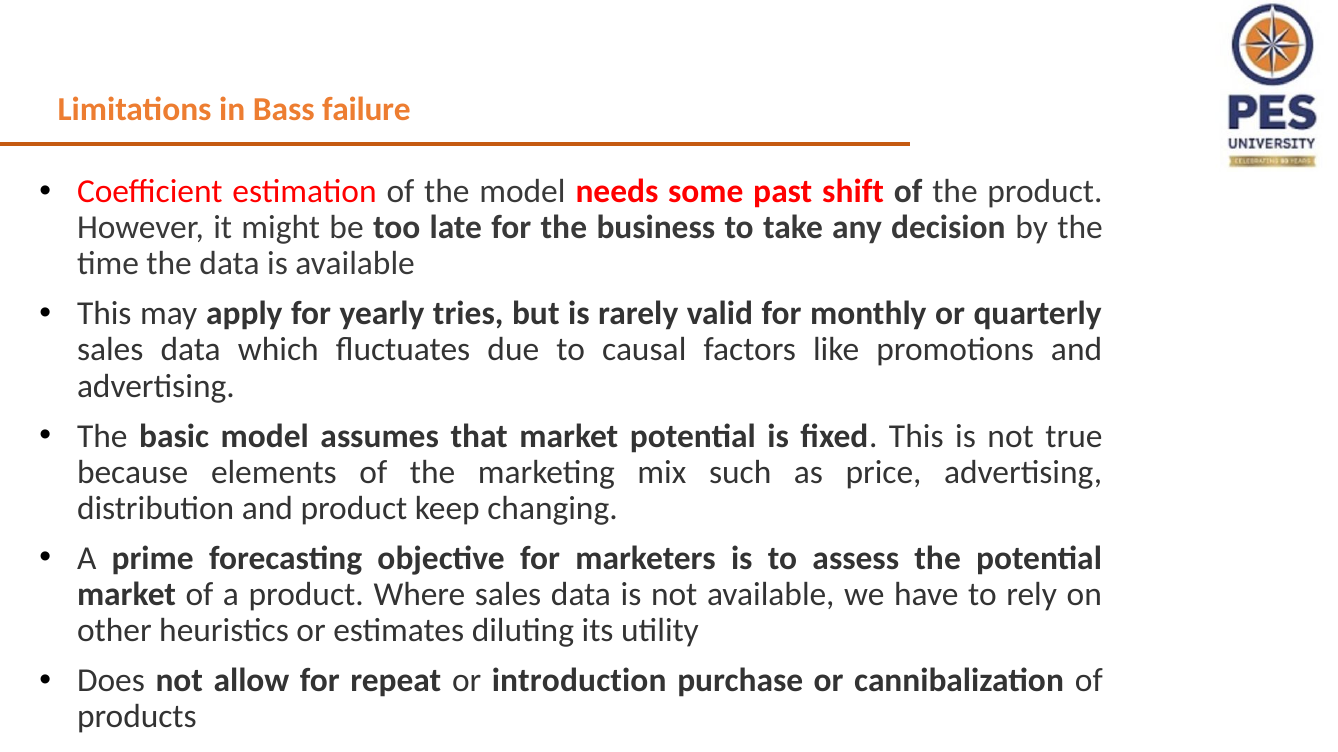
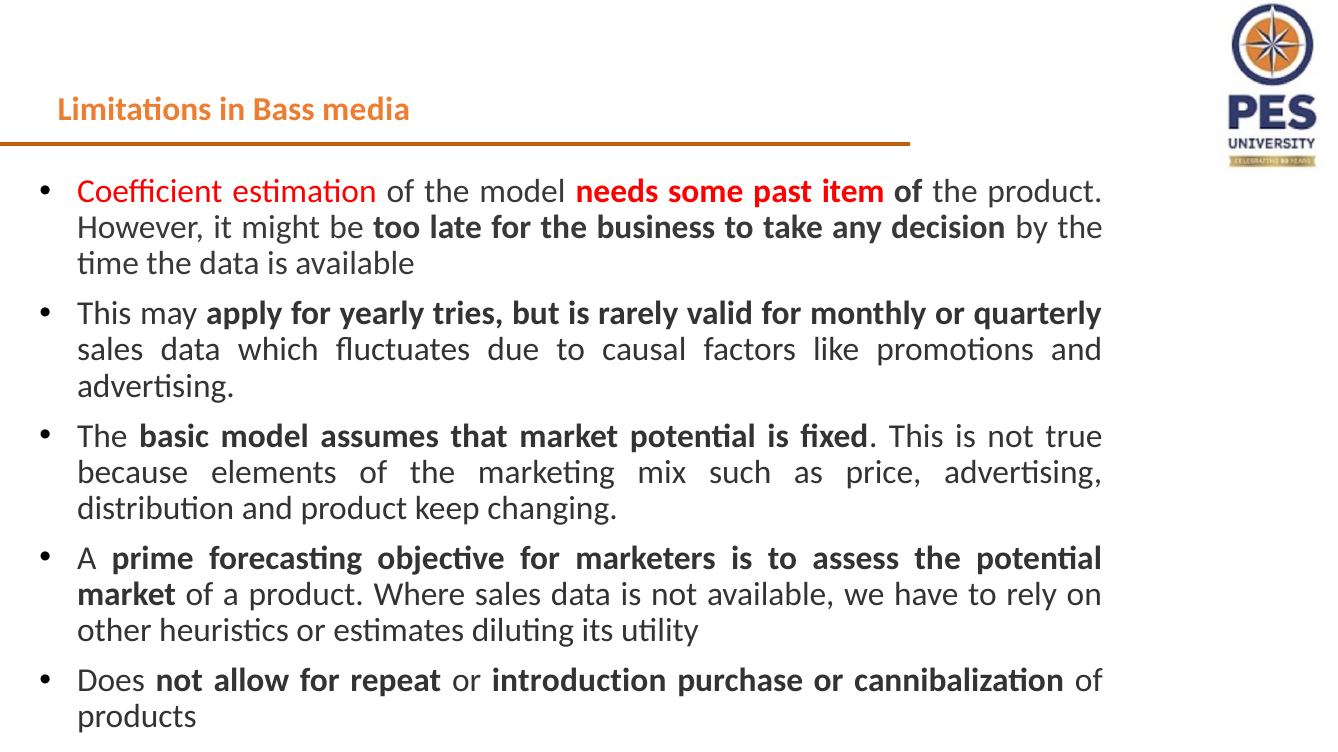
failure: failure -> media (366, 109)
shift: shift -> item (853, 192)
